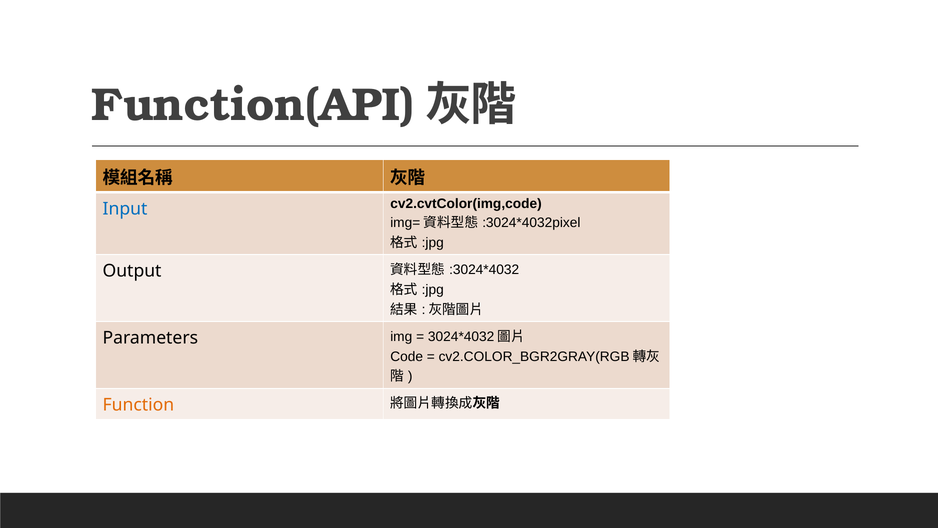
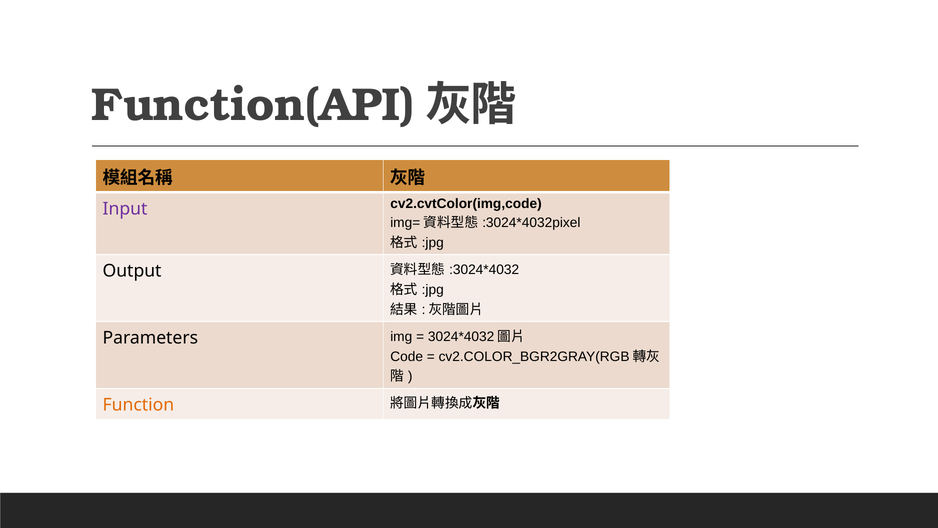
Input colour: blue -> purple (125, 209)
